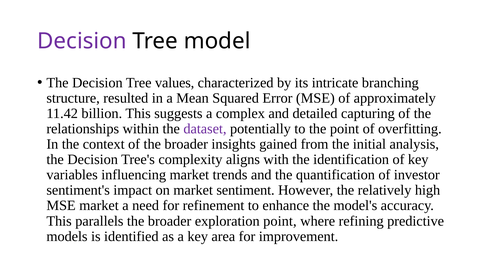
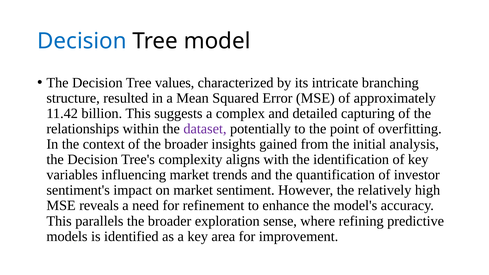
Decision colour: purple -> blue (82, 41)
MSE market: market -> reveals (99, 206)
exploration point: point -> sense (280, 221)
